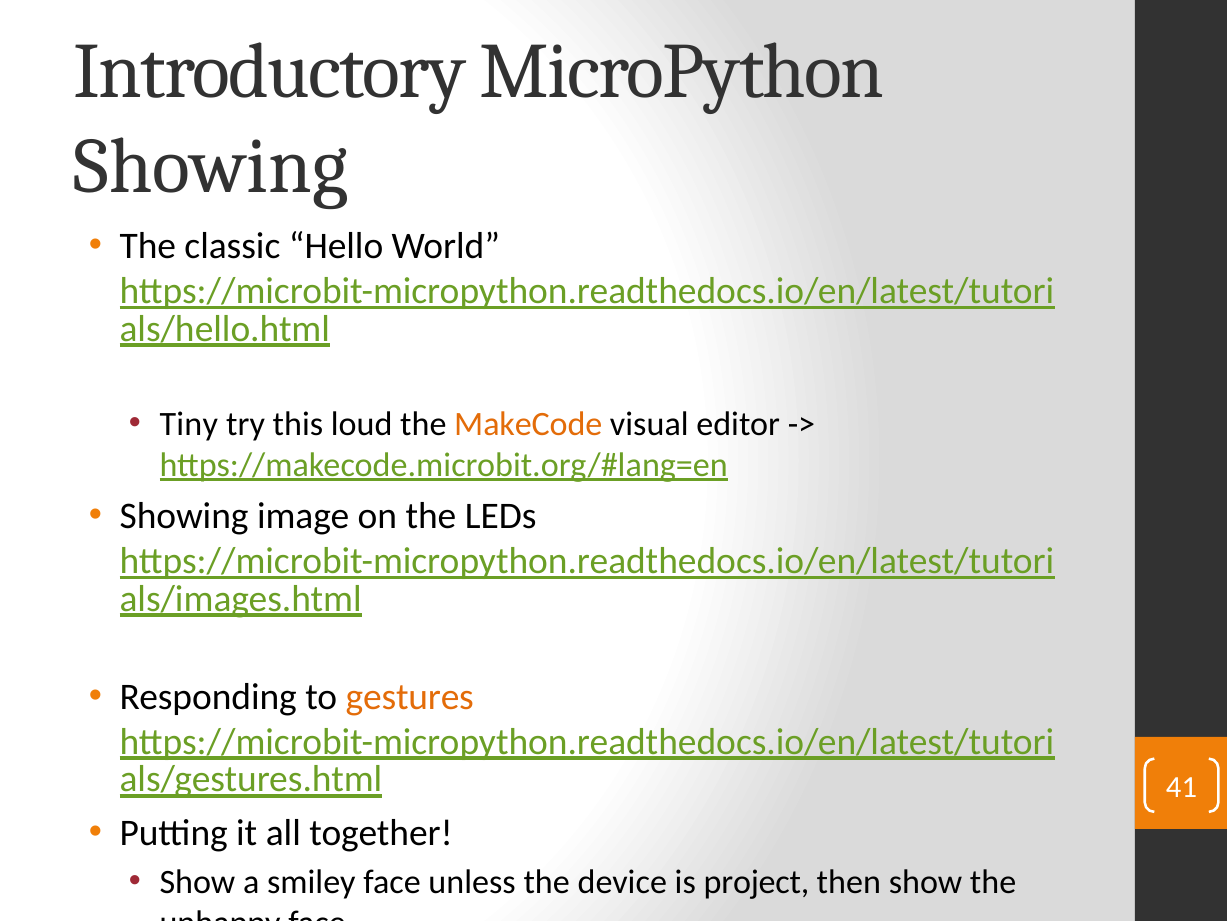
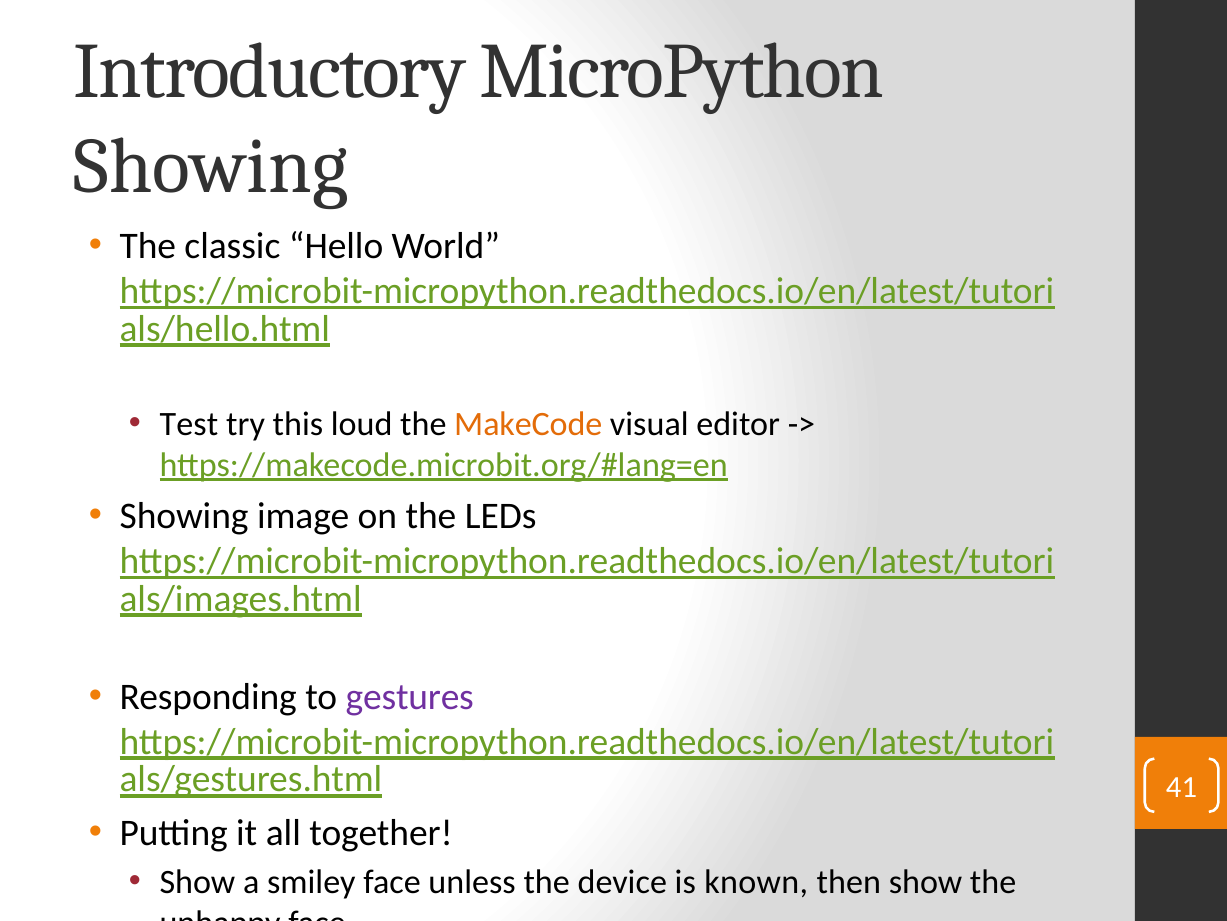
Tiny: Tiny -> Test (189, 424)
gestures colour: orange -> purple (410, 696)
project: project -> known (756, 882)
